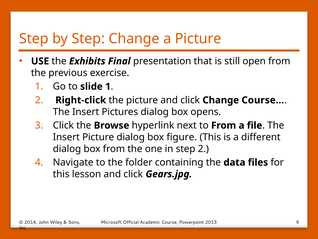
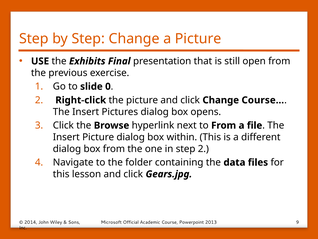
slide 1: 1 -> 0 (108, 86)
figure: figure -> within (182, 137)
